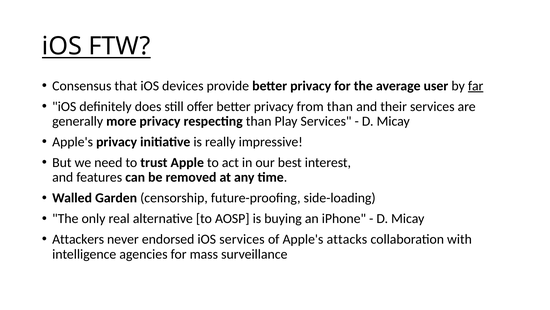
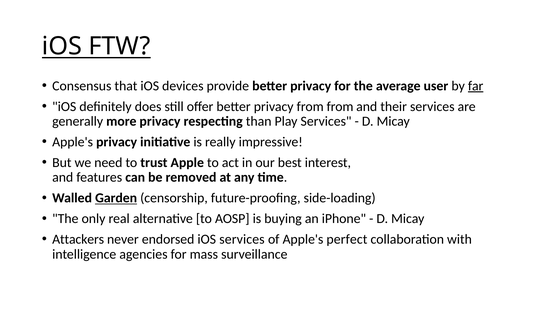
from than: than -> from (340, 106)
Garden underline: none -> present (116, 198)
attacks: attacks -> perfect (347, 239)
